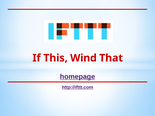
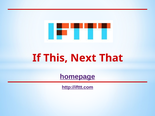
Wind: Wind -> Next (83, 58)
